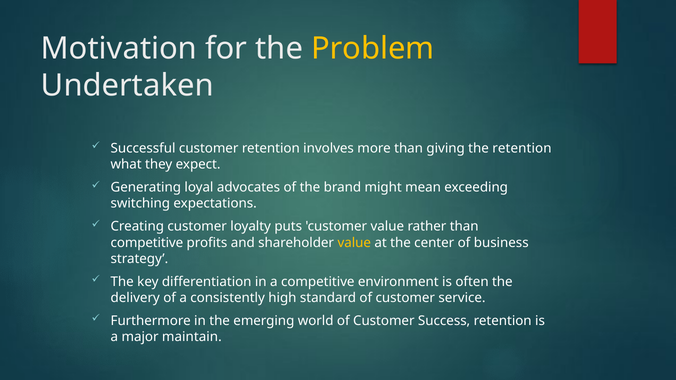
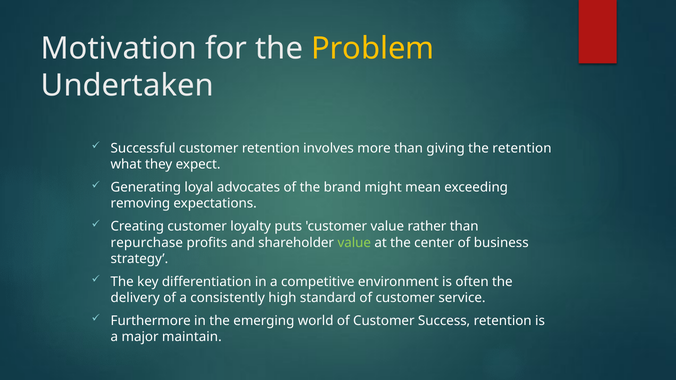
switching: switching -> removing (140, 204)
competitive: competitive -> repurchase (147, 243)
value colour: yellow -> light green (354, 243)
